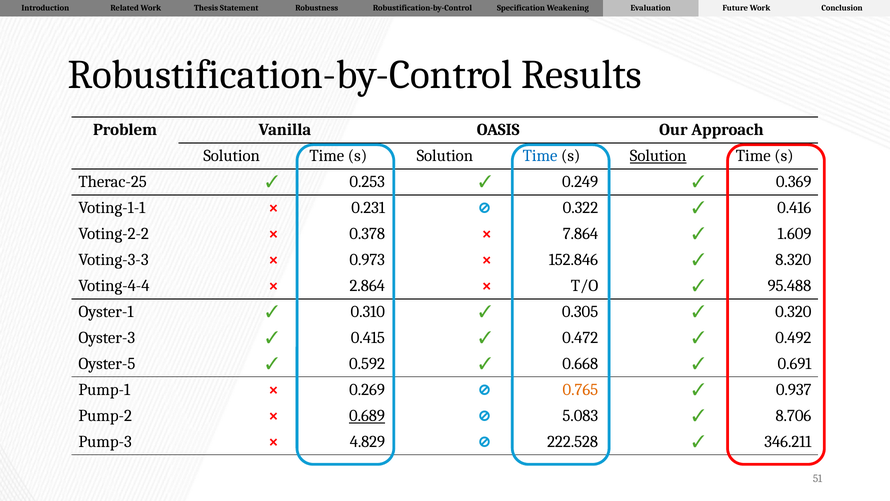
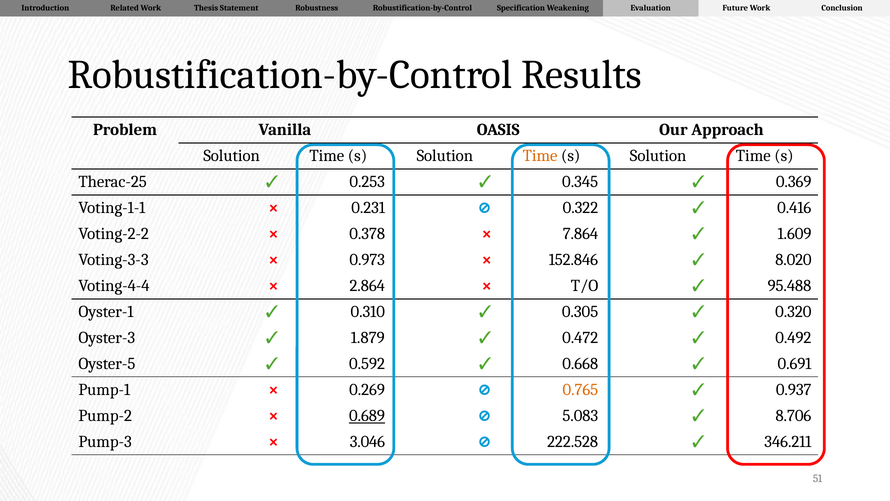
Time colour: blue -> orange (540, 156)
Solution underline: present -> none (658, 156)
0.249: 0.249 -> 0.345 (580, 182)
8.320: 8.320 -> 8.020 (793, 260)
0.415: 0.415 -> 1.879 (368, 337)
4.829: 4.829 -> 3.046 (367, 441)
